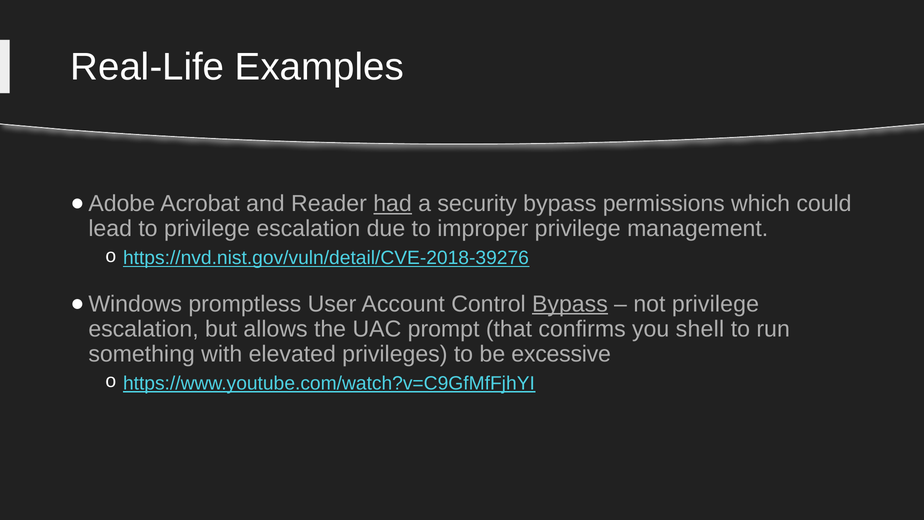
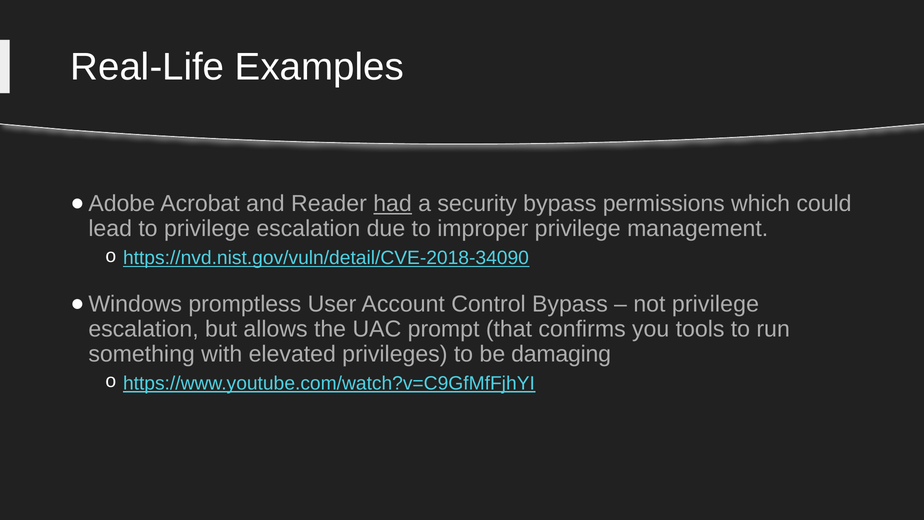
https://nvd.nist.gov/vuln/detail/CVE-2018-39276: https://nvd.nist.gov/vuln/detail/CVE-2018-39276 -> https://nvd.nist.gov/vuln/detail/CVE-2018-34090 (326, 258)
Bypass underline: present -> none (570, 304)
shell: shell -> tools (700, 329)
excessive: excessive -> damaging (561, 354)
